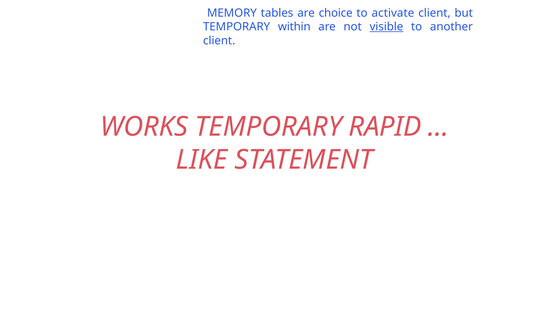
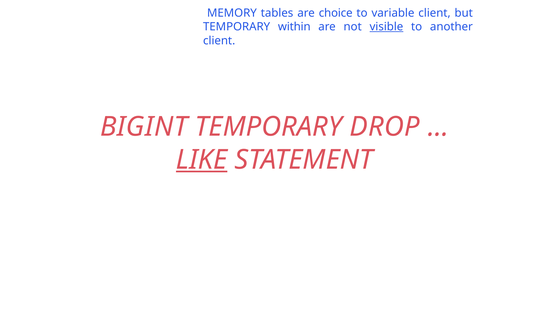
activate: activate -> variable (393, 13)
WORKS: WORKS -> BIGINT (144, 127)
RAPID: RAPID -> DROP (385, 127)
LIKE underline: none -> present (202, 160)
